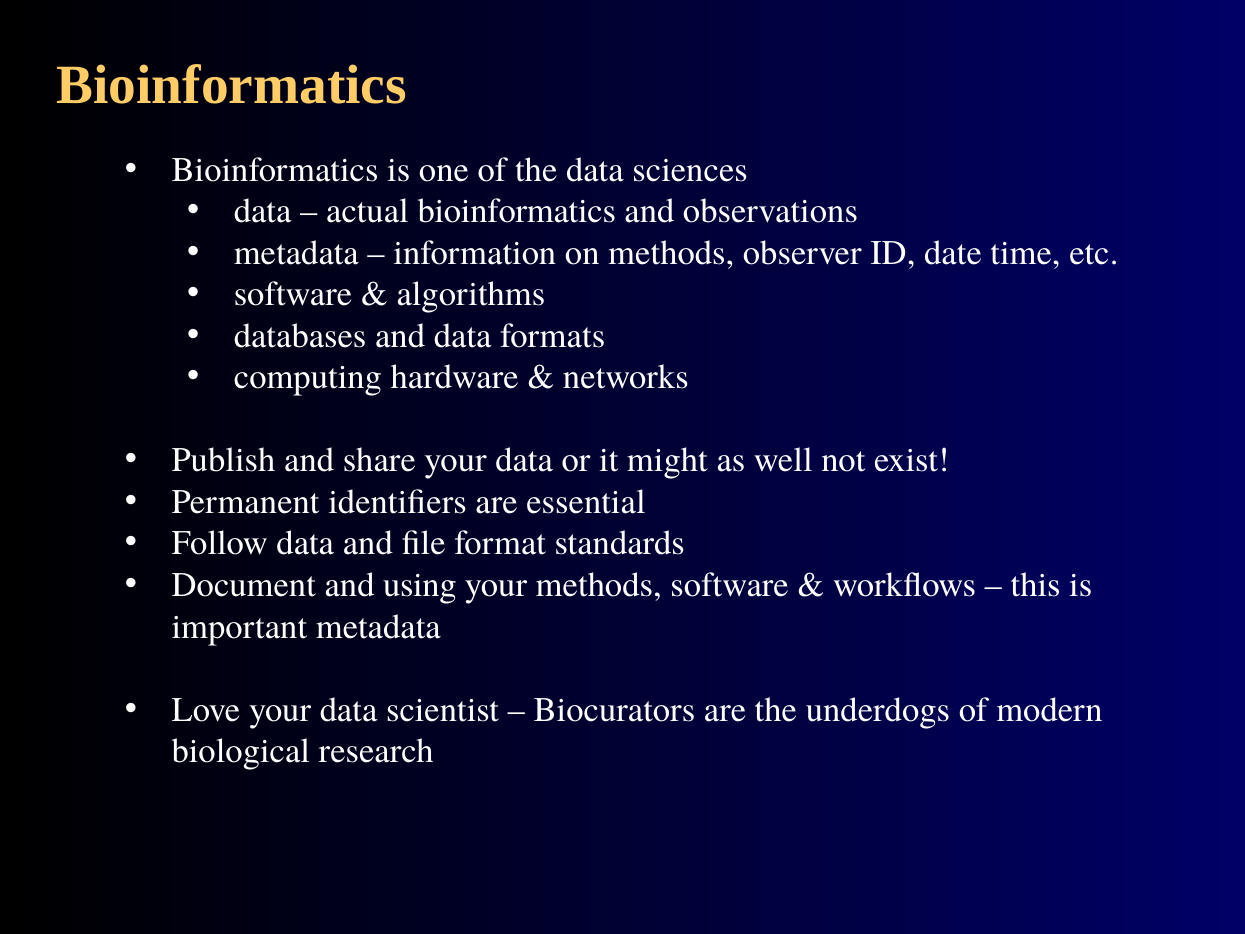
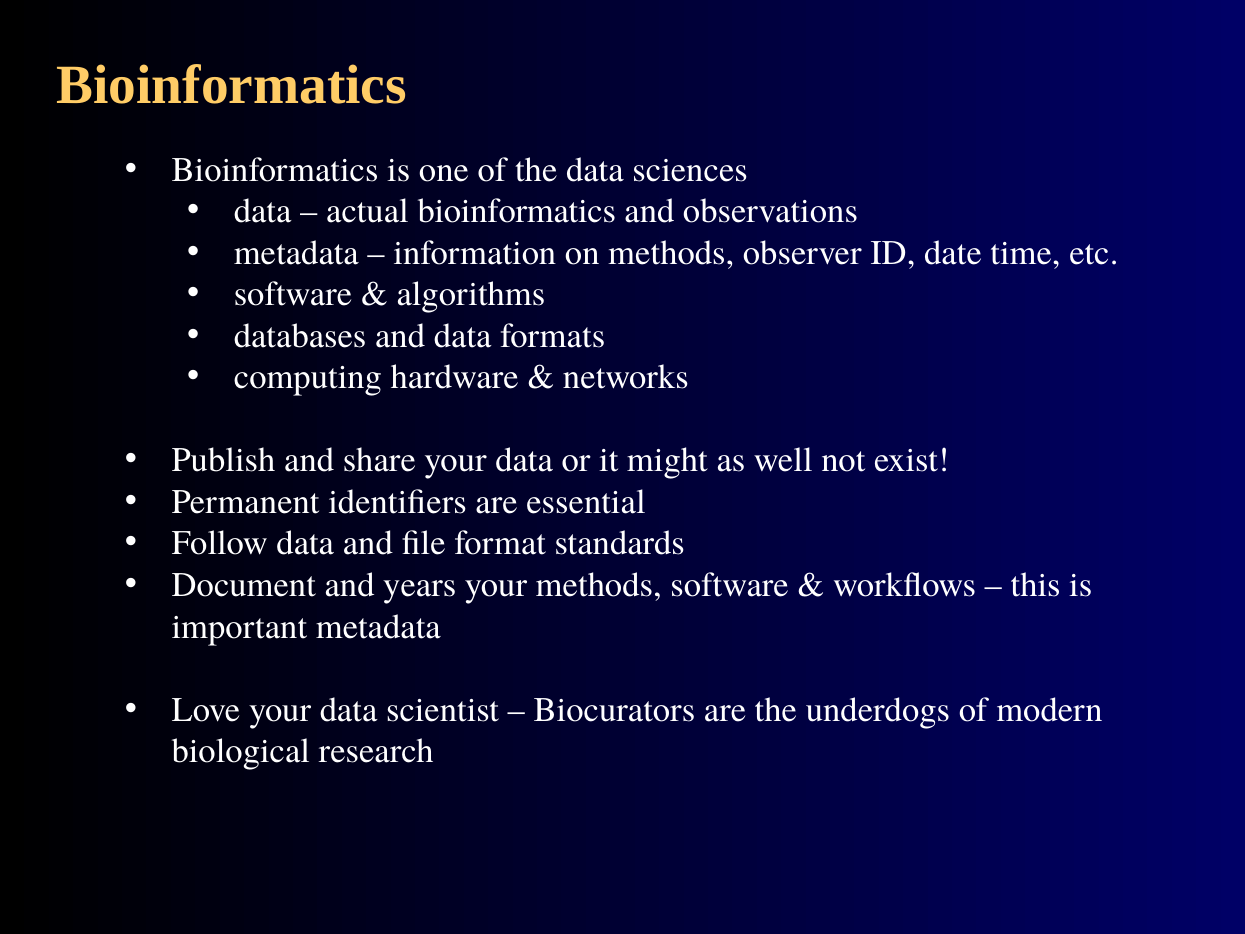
using: using -> years (420, 585)
